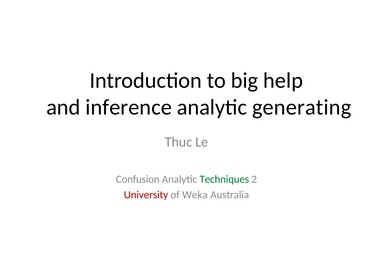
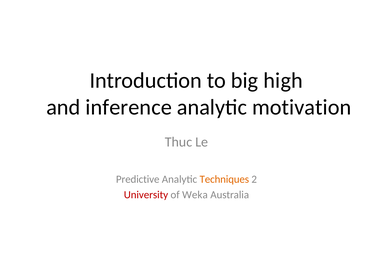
help: help -> high (283, 80)
generating: generating -> motivation (302, 107)
Confusion: Confusion -> Predictive (138, 179)
Techniques colour: green -> orange (224, 179)
